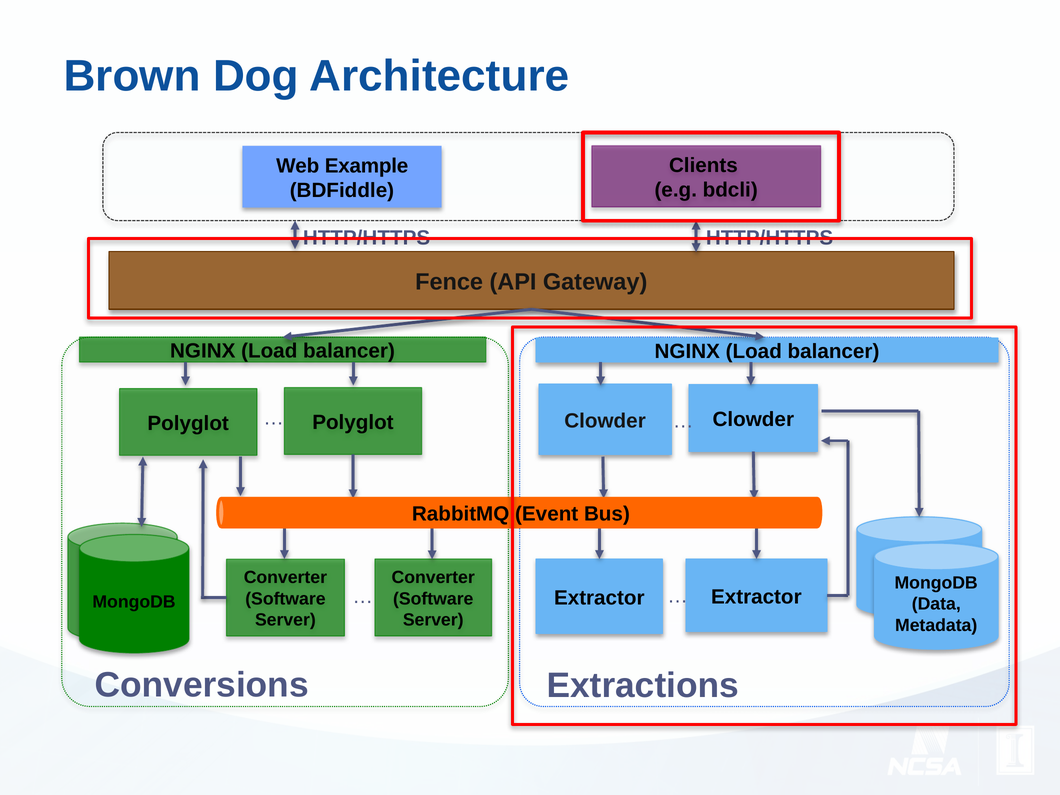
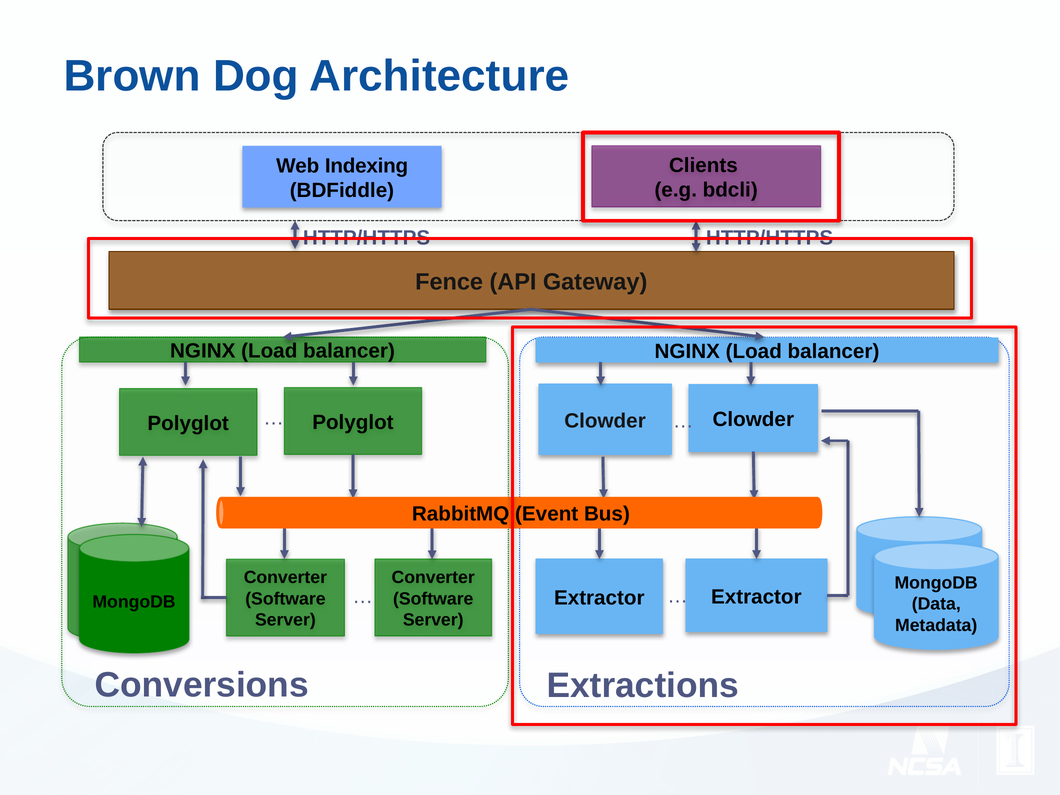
Example: Example -> Indexing (367, 166)
